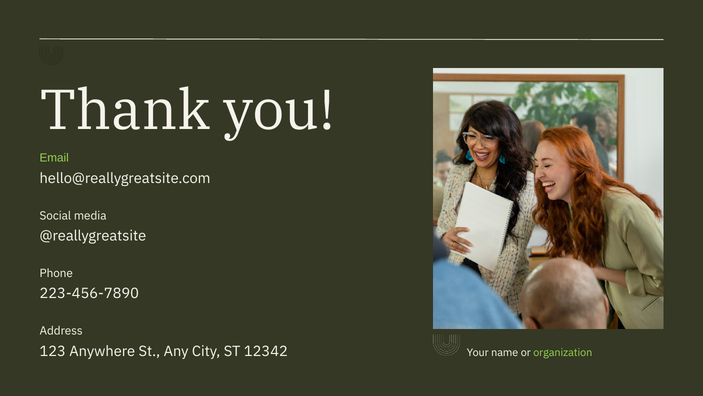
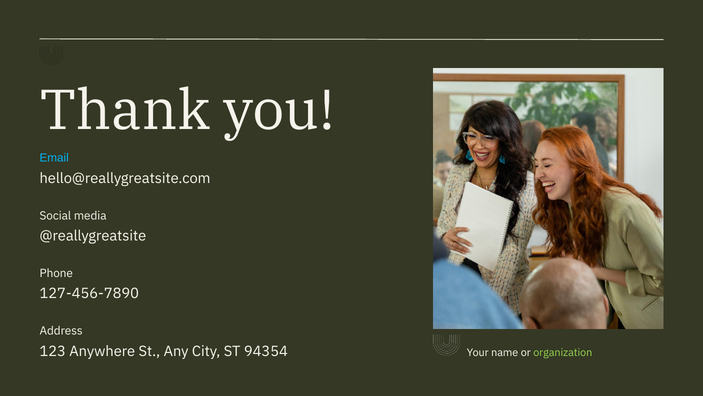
Email colour: light green -> light blue (54, 158)
223-456-7890: 223-456-7890 -> 127-456-7890 (89, 293)
12342: 12342 -> 94354 (266, 351)
